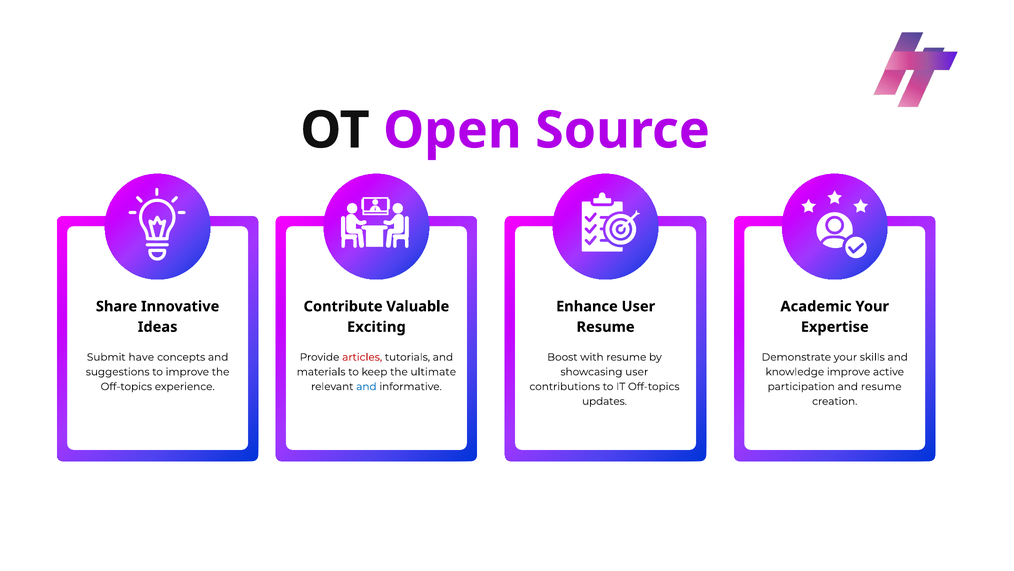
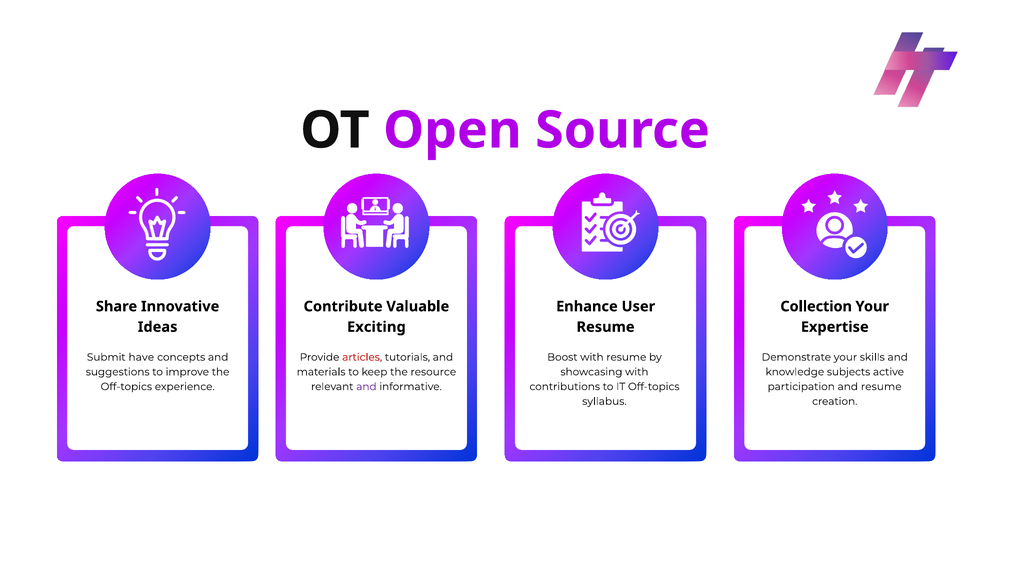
Academic: Academic -> Collection (816, 306)
showcasing user: user -> with (637, 371)
knowledge improve: improve -> subjects (849, 371)
ultimate: ultimate -> resource (433, 372)
and colour: blue -> purple (366, 386)
updates: updates -> syllabus (604, 401)
